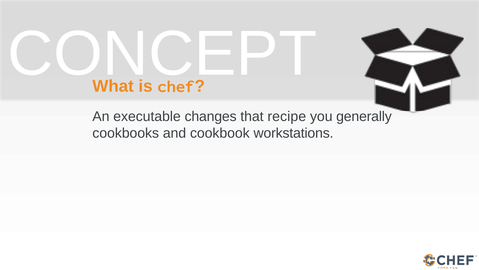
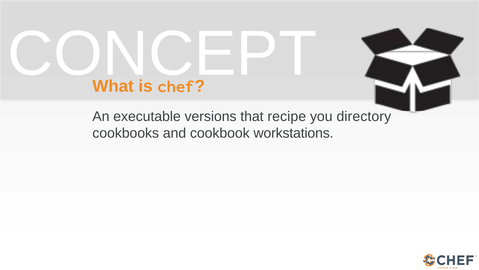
changes: changes -> versions (211, 116)
generally: generally -> directory (364, 116)
